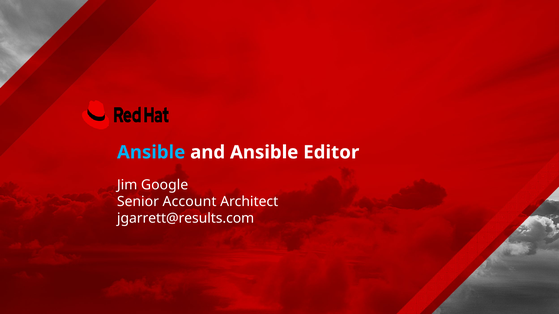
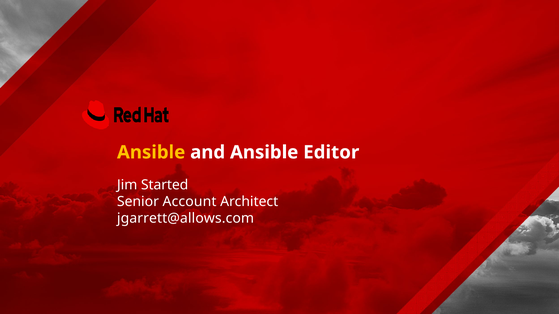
Ansible colour: light blue -> yellow (151, 153)
Google: Google -> Started (165, 185)
jgarrett@results.com: jgarrett@results.com -> jgarrett@allows.com (186, 219)
